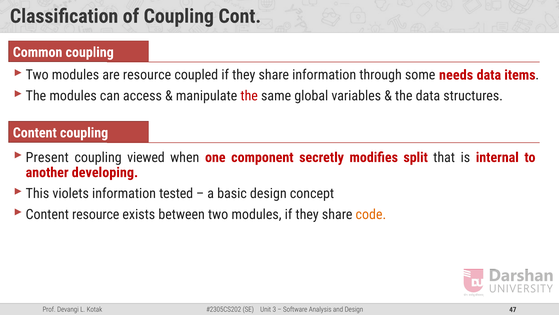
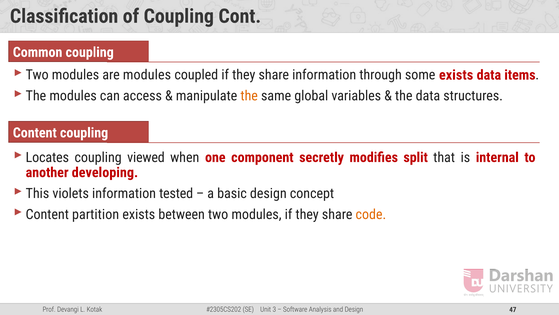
are resource: resource -> modules (147, 75)
some needs: needs -> exists (456, 75)
the colour: red -> orange (249, 96)
Present: Present -> Locates (47, 157)
Content resource: resource -> partition (96, 214)
